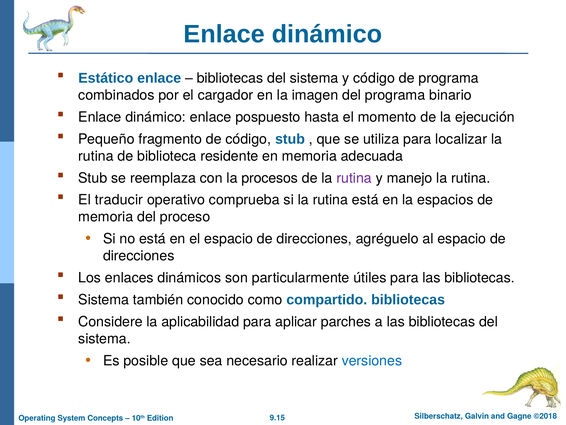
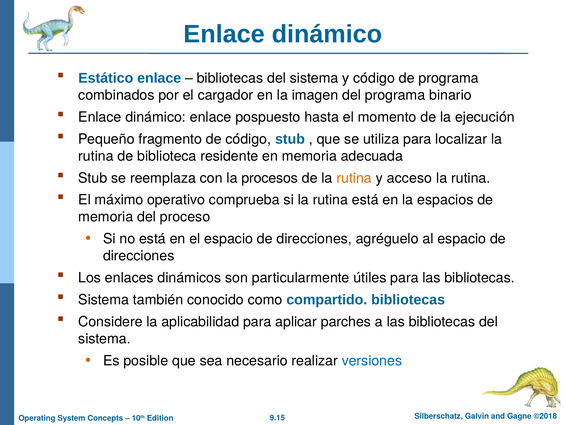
rutina colour: purple -> orange (354, 178)
manejo: manejo -> acceso (409, 178)
traducir: traducir -> máximo (119, 200)
